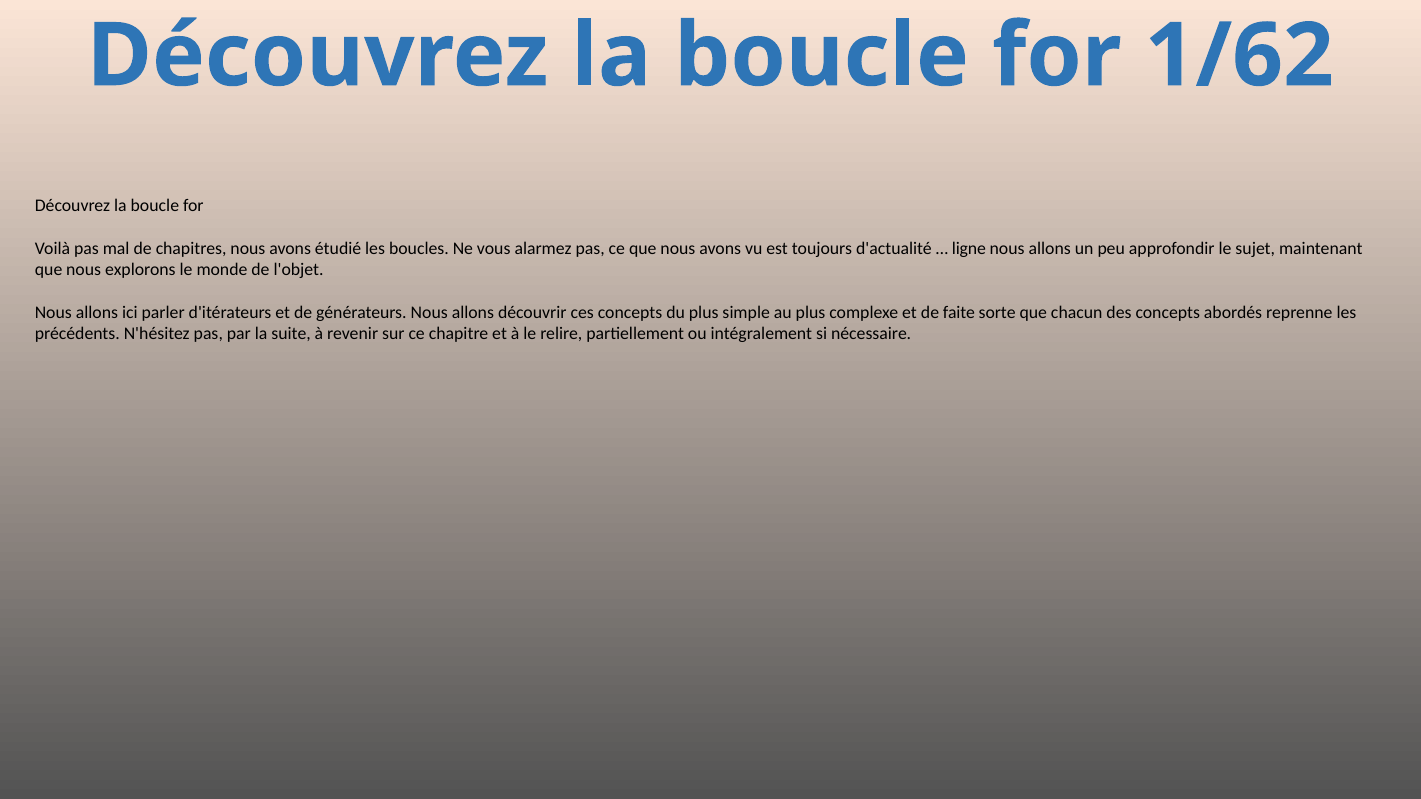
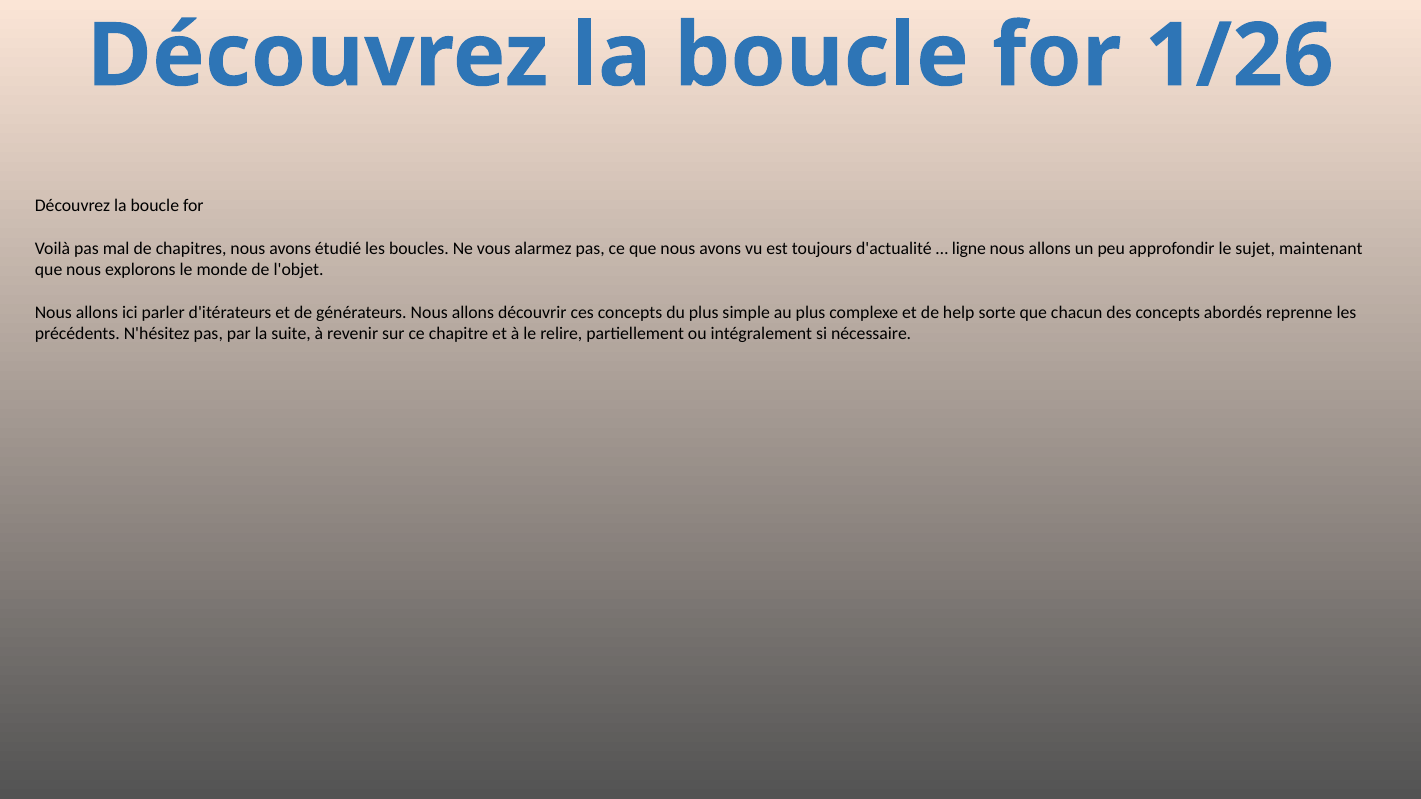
1/62: 1/62 -> 1/26 (1239, 56)
faite: faite -> help (959, 313)
